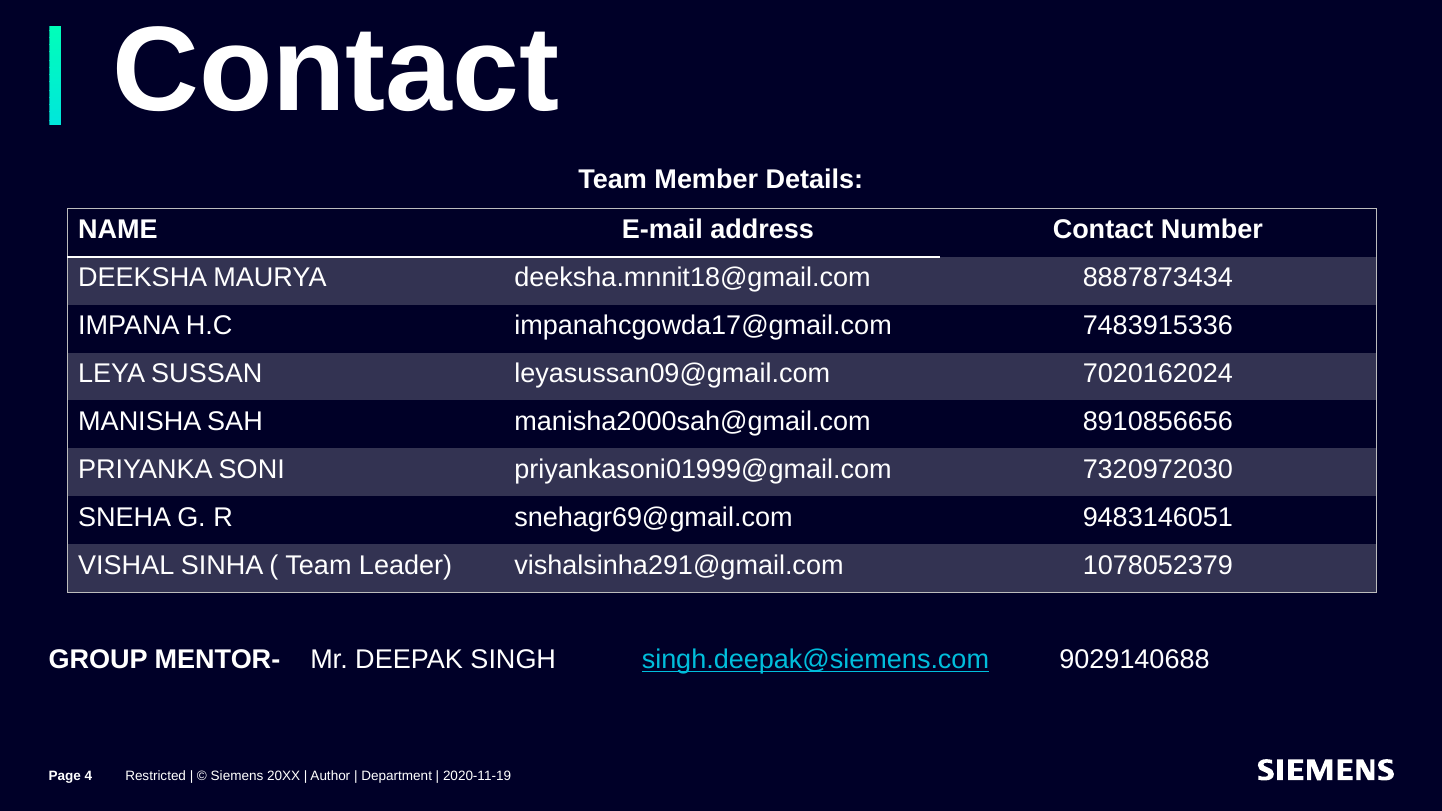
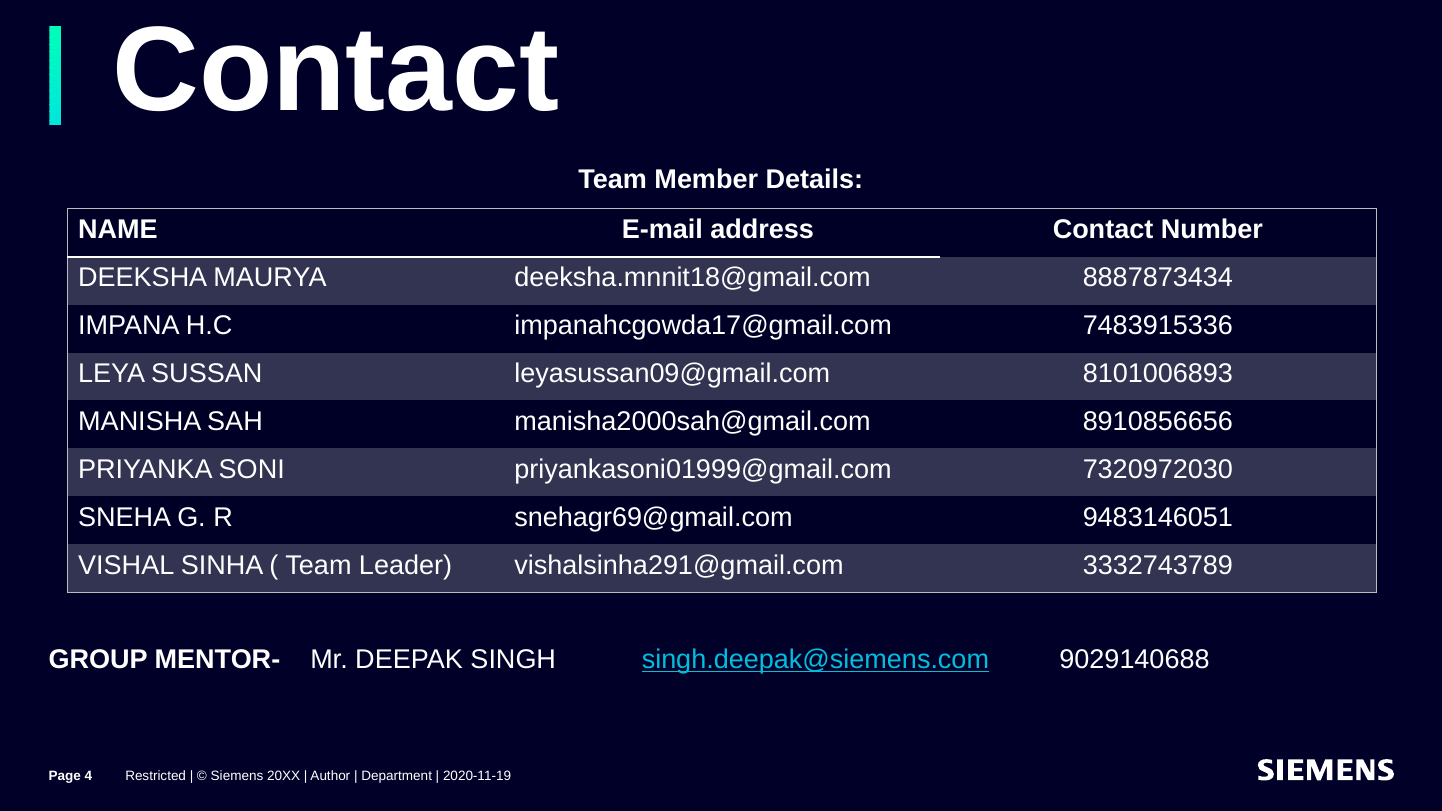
7020162024: 7020162024 -> 8101006893 (1158, 374)
1078052379: 1078052379 -> 3332743789 (1158, 565)
